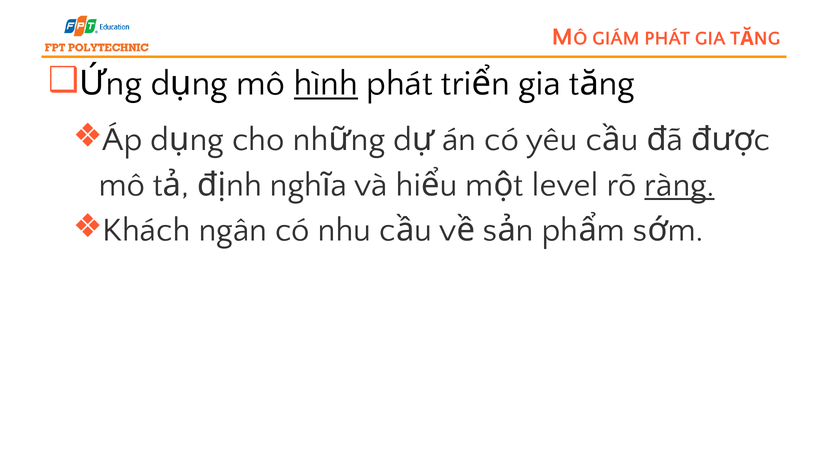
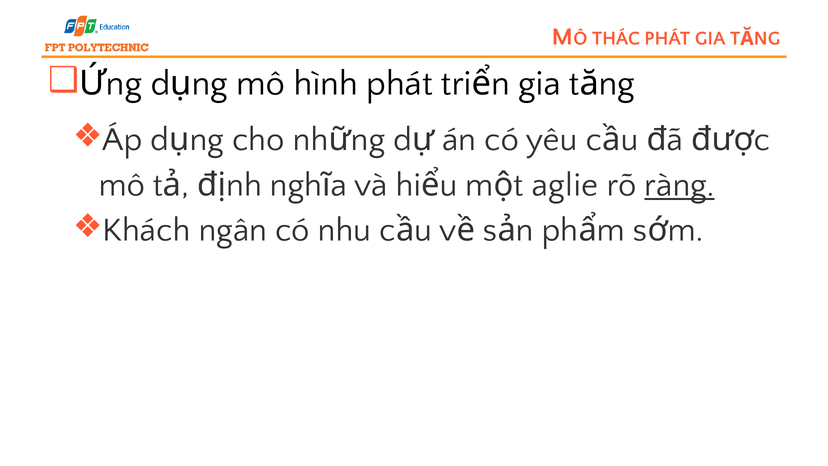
GIÁM: GIÁM -> THÁC (616, 38)
hình underline: present -> none (326, 83)
level: level -> aglie (565, 185)
